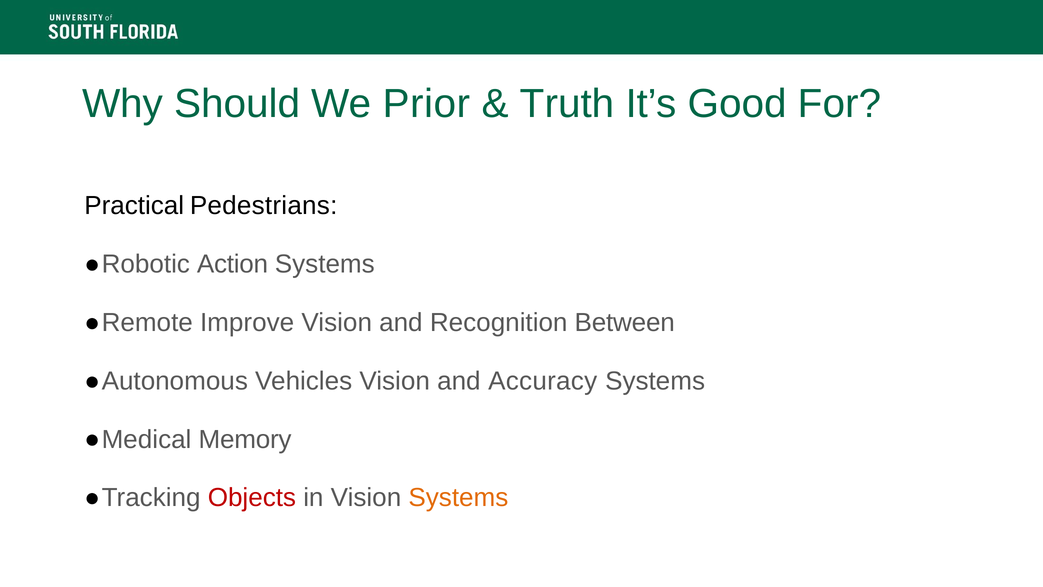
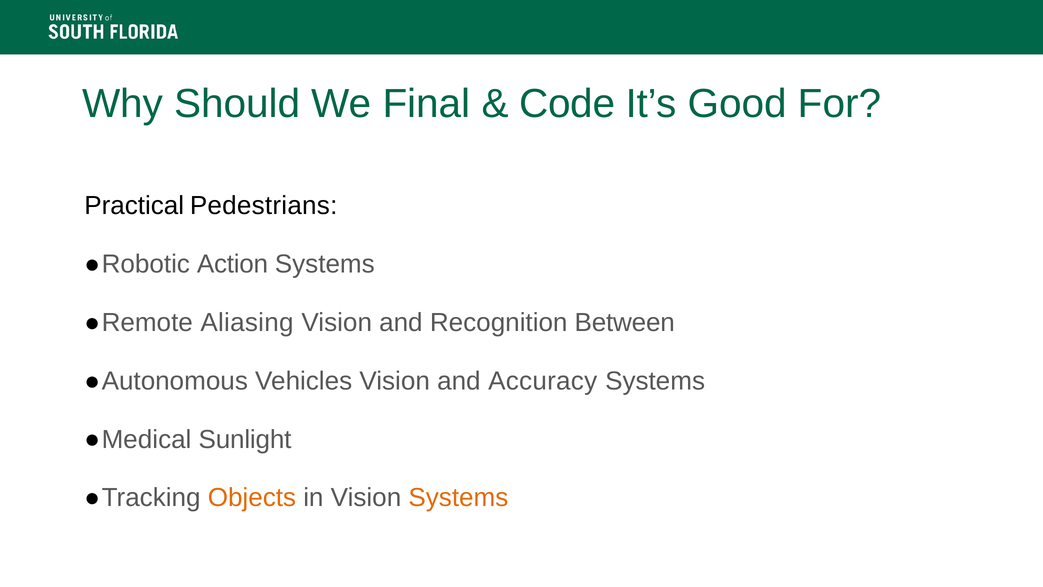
Prior: Prior -> Final (427, 104)
Truth: Truth -> Code (567, 104)
Improve: Improve -> Aliasing (247, 322)
Memory: Memory -> Sunlight (245, 439)
Objects colour: red -> orange (252, 498)
